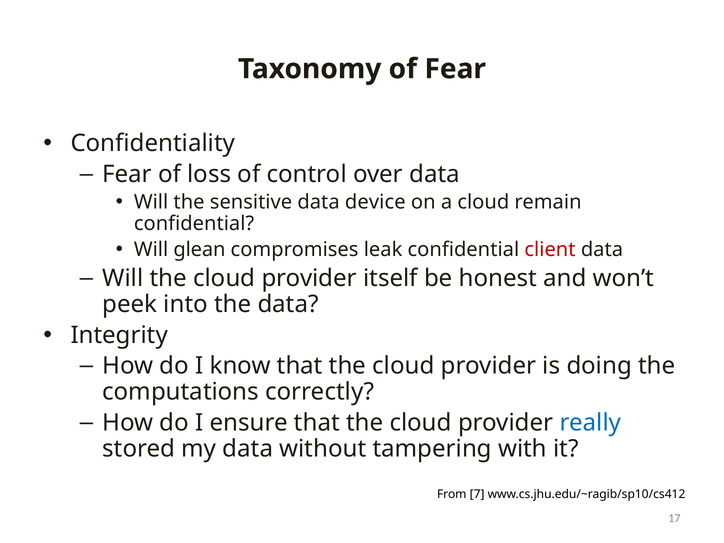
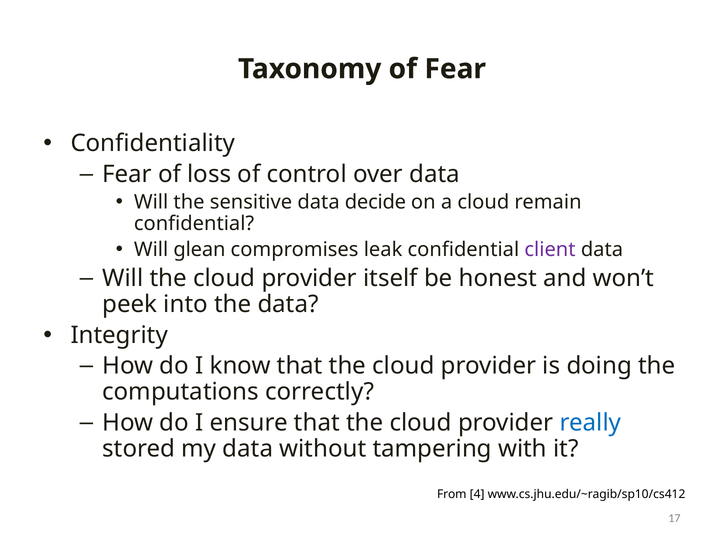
device: device -> decide (375, 202)
client colour: red -> purple (550, 249)
7: 7 -> 4 (477, 494)
